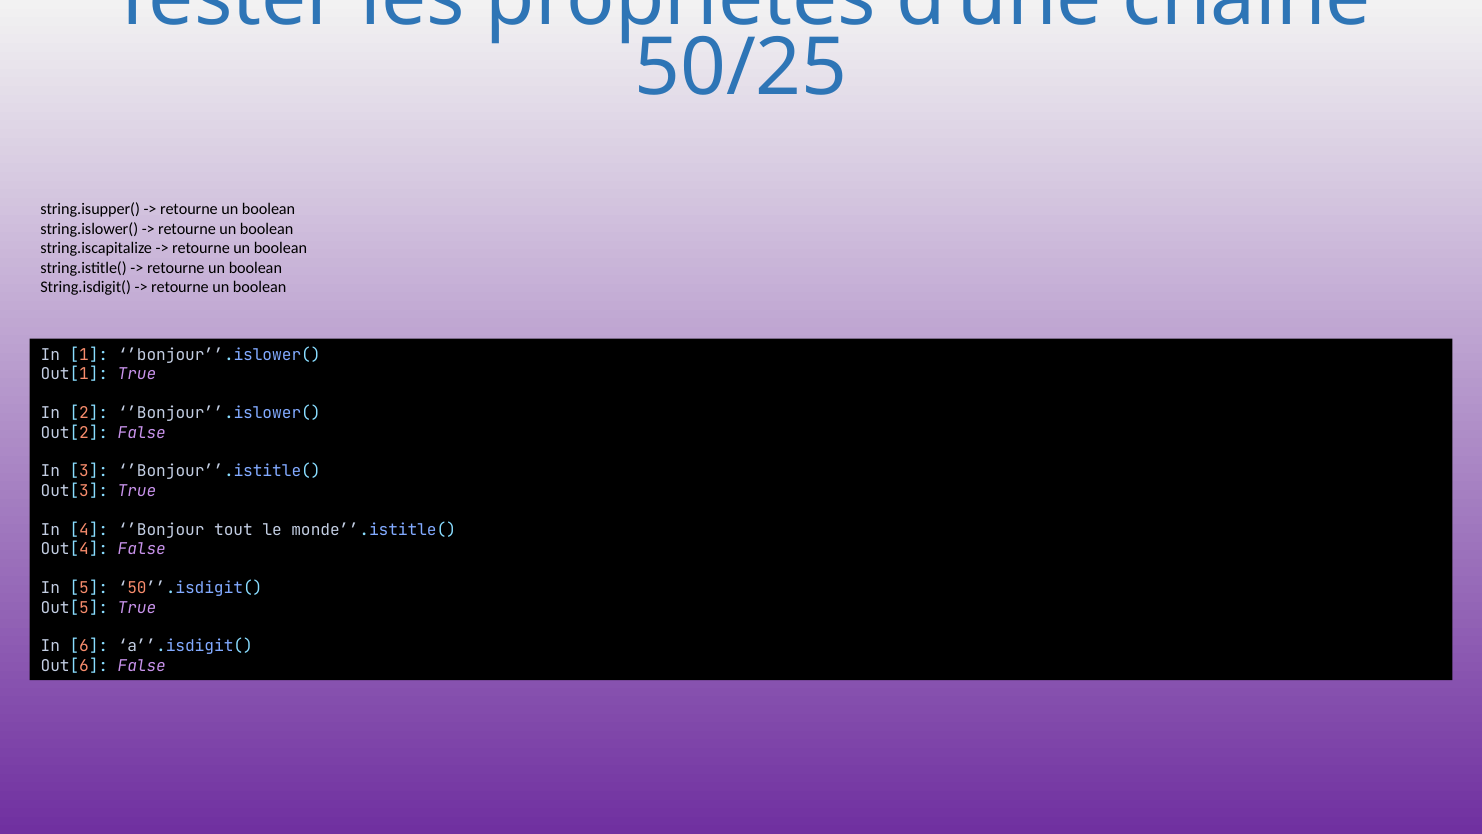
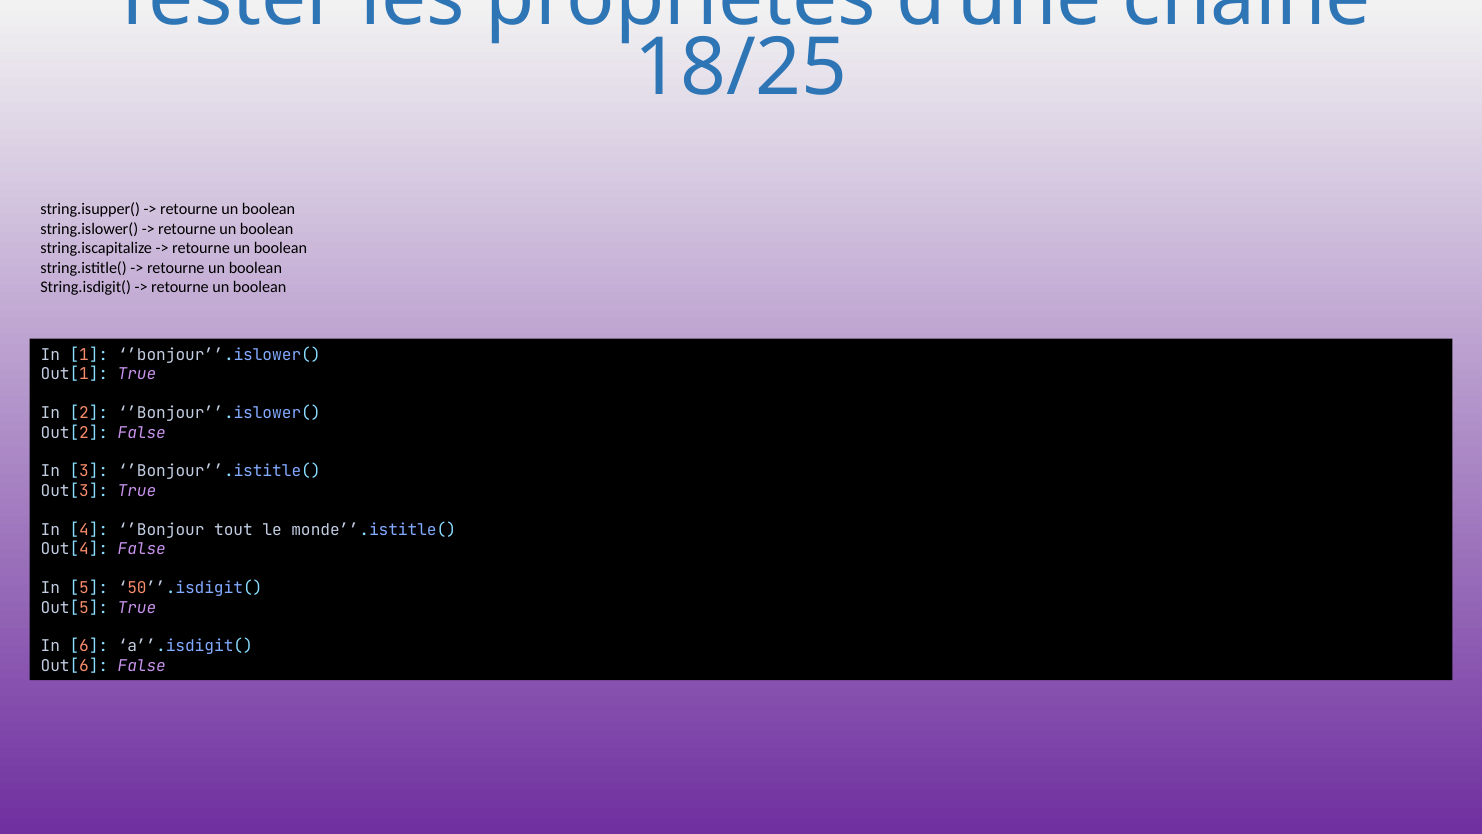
50/25: 50/25 -> 18/25 (741, 68)
